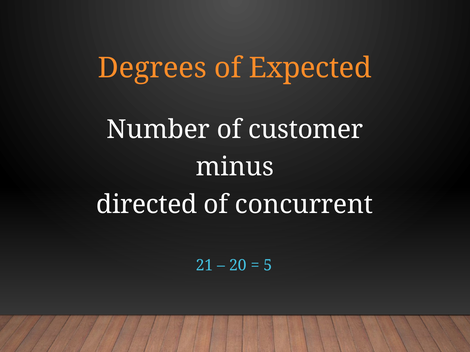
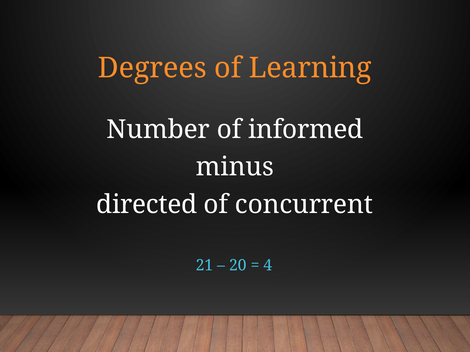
Expected: Expected -> Learning (310, 68)
customer: customer -> informed (306, 130)
5: 5 -> 4 (268, 266)
